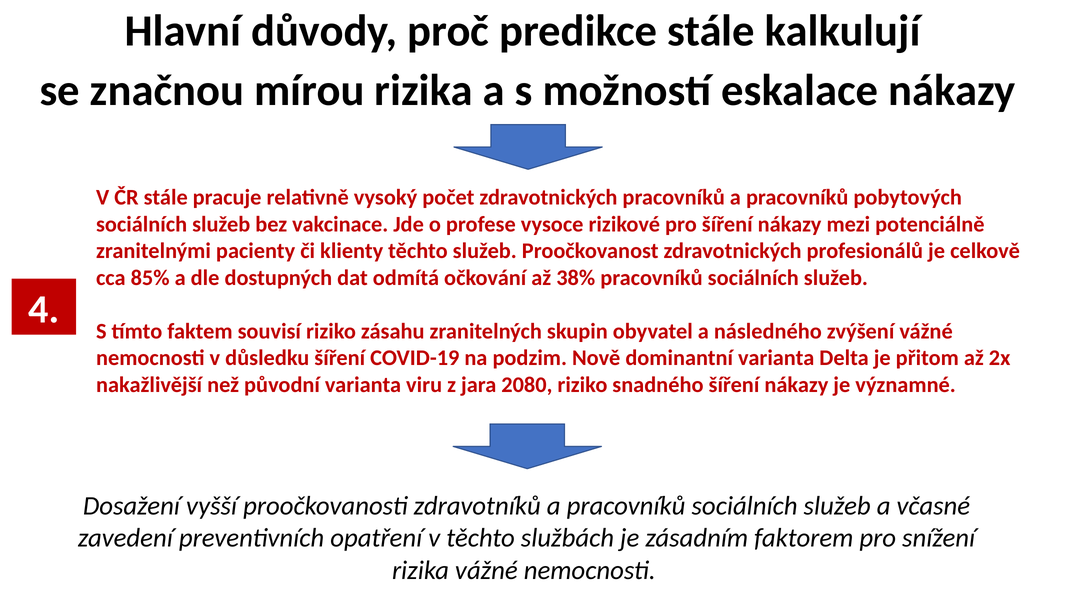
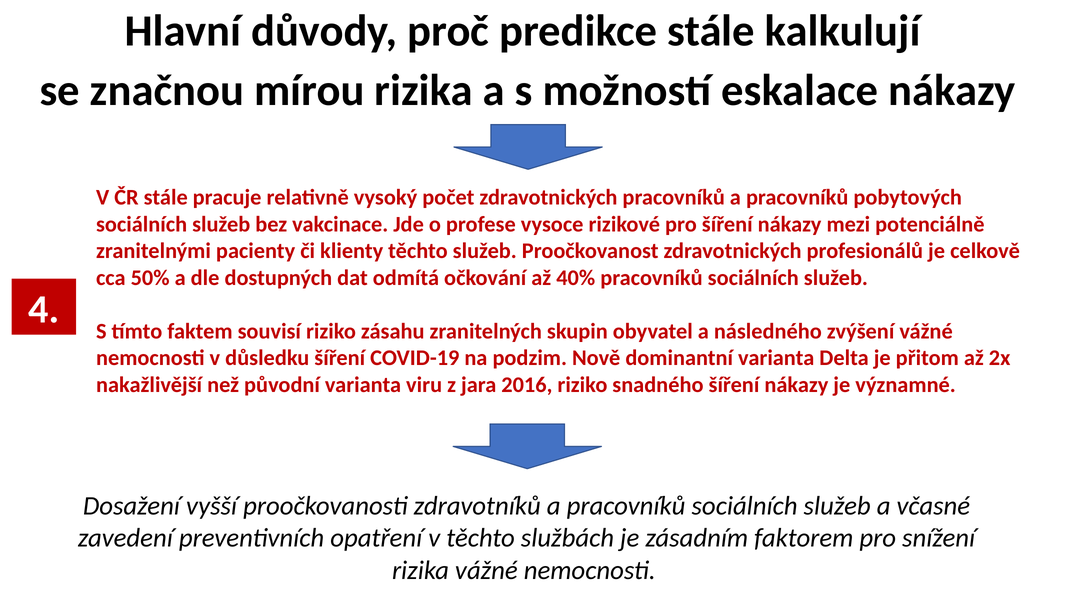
85%: 85% -> 50% (150, 278)
38%: 38% -> 40% (576, 278)
2080: 2080 -> 2016 (527, 385)
